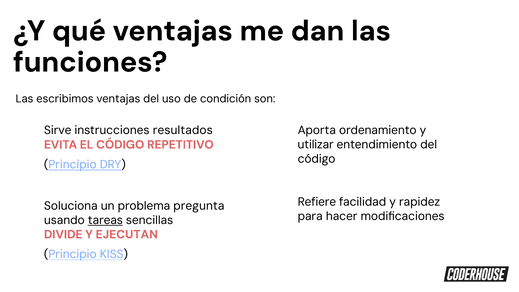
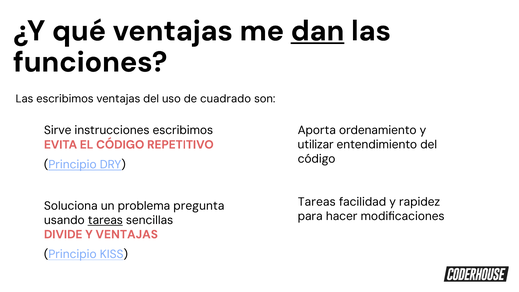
dan underline: none -> present (318, 31)
condición: condición -> cuadrado (226, 99)
instrucciones resultados: resultados -> escribimos (183, 130)
Refiere: Refiere -> Tareas (317, 202)
Y EJECUTAN: EJECUTAN -> VENTAJAS (127, 234)
